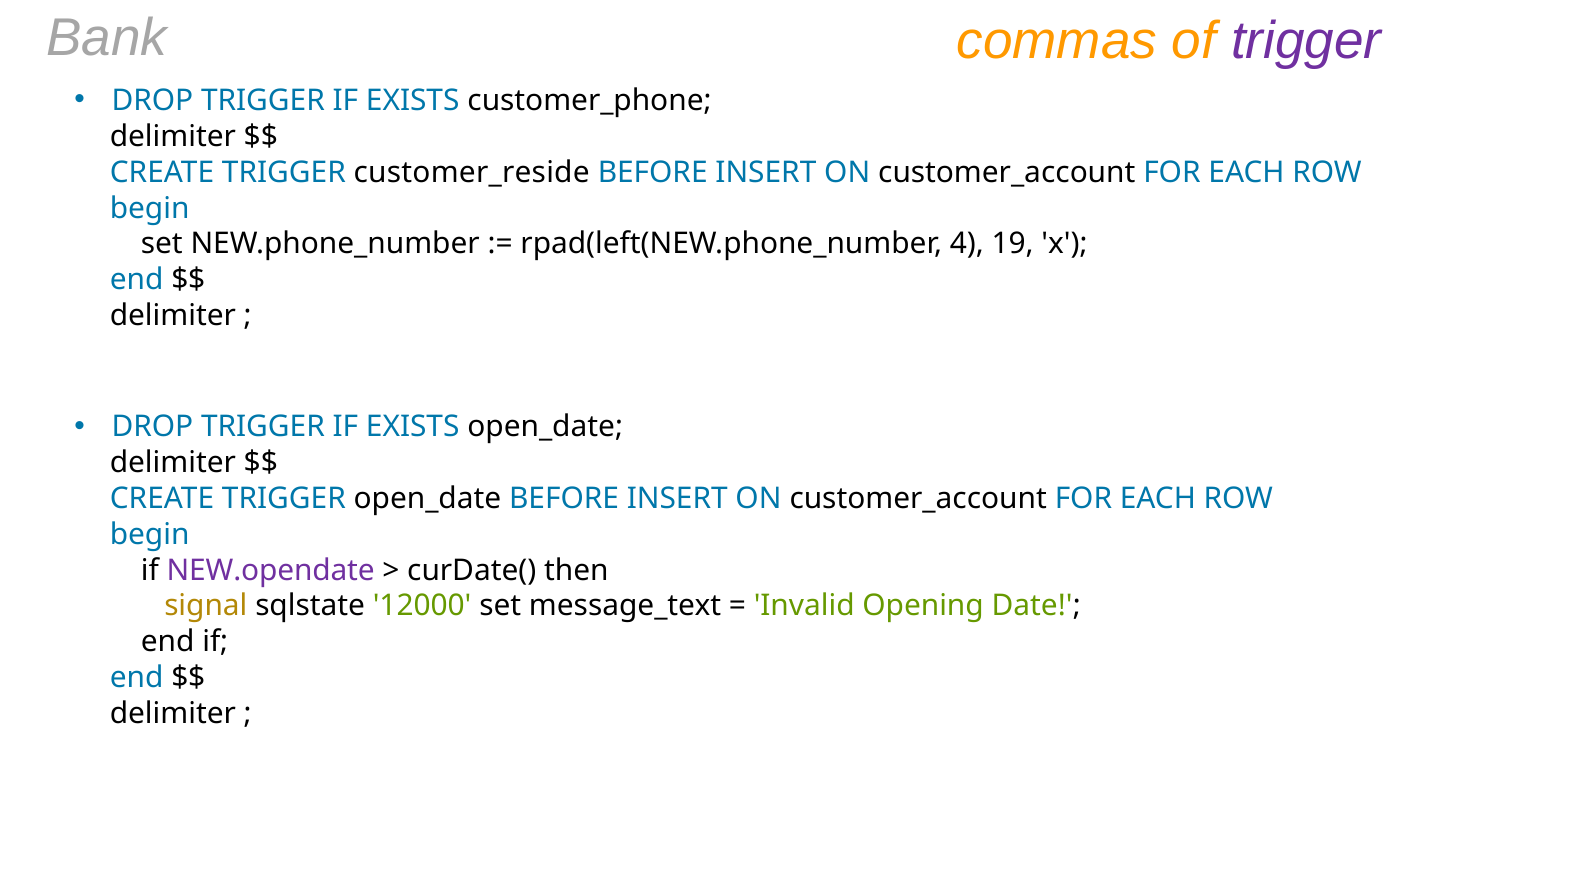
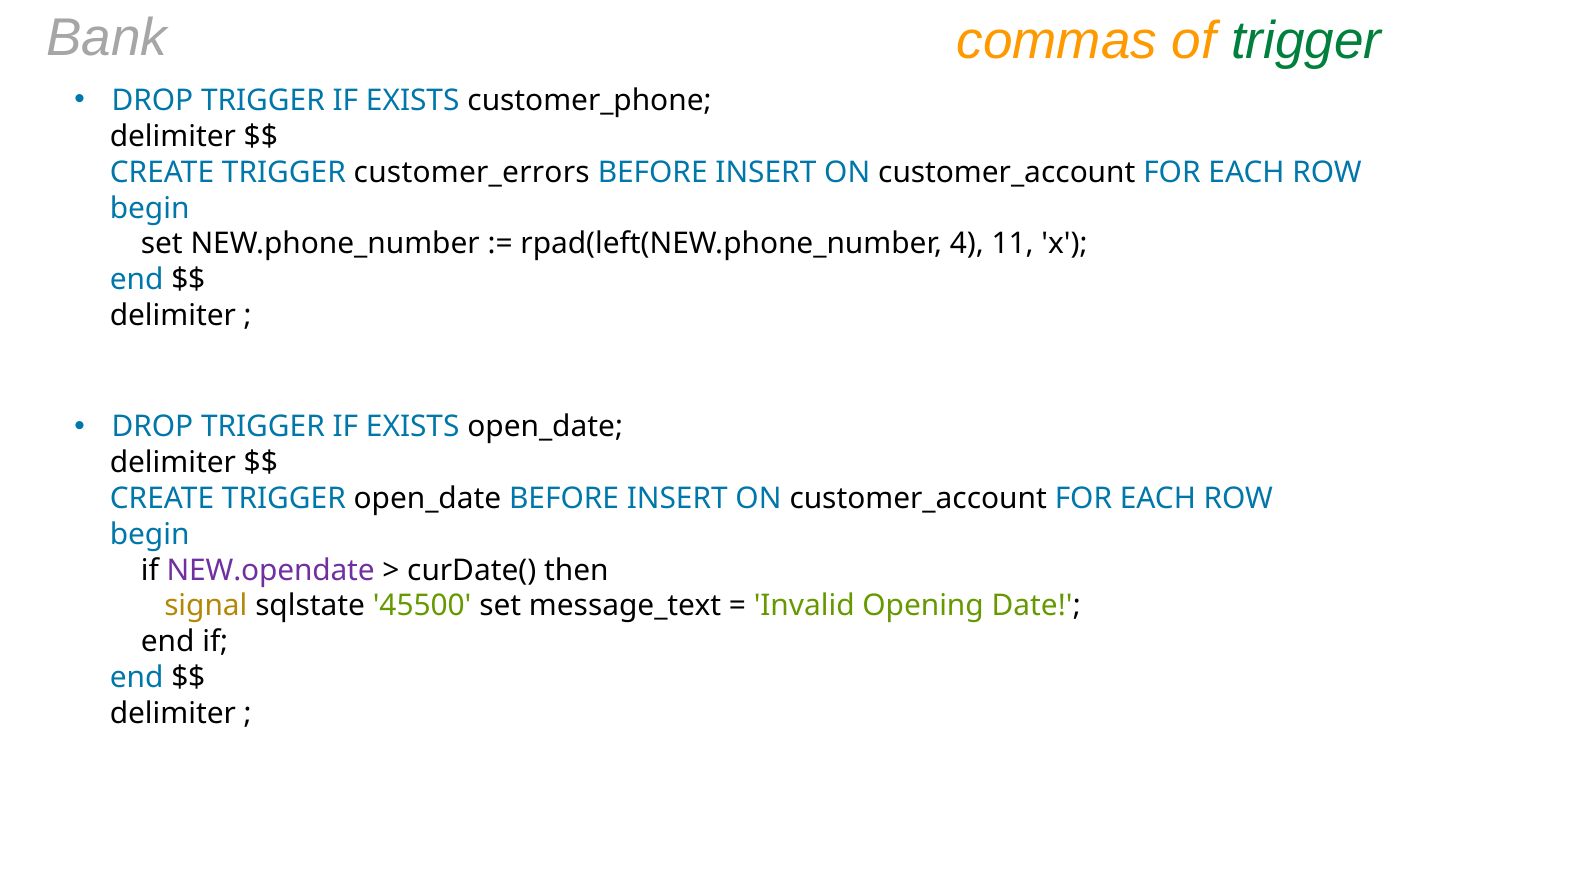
trigger colour: purple -> green (1306, 41)
customer_reside: customer_reside -> customer_errors (472, 172)
19: 19 -> 11 (1013, 244)
12000: 12000 -> 45500 (422, 606)
